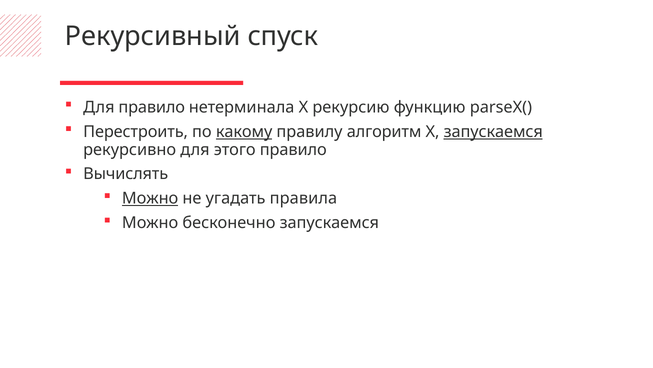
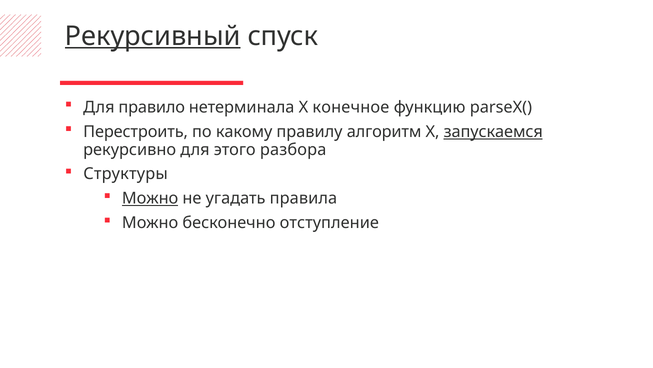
Рекурсивный underline: none -> present (153, 36)
рекурсию: рекурсию -> конечное (351, 107)
какому underline: present -> none (244, 132)
этого правило: правило -> разбора (293, 149)
Вычислять: Вычислять -> Структуры (126, 174)
бесконечно запускаемся: запускаемся -> отступление (329, 223)
